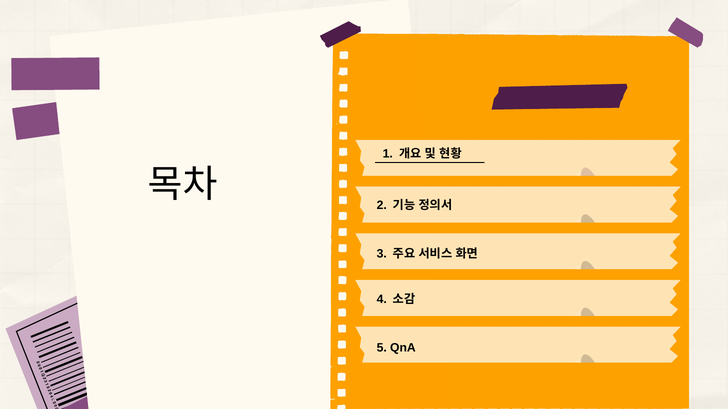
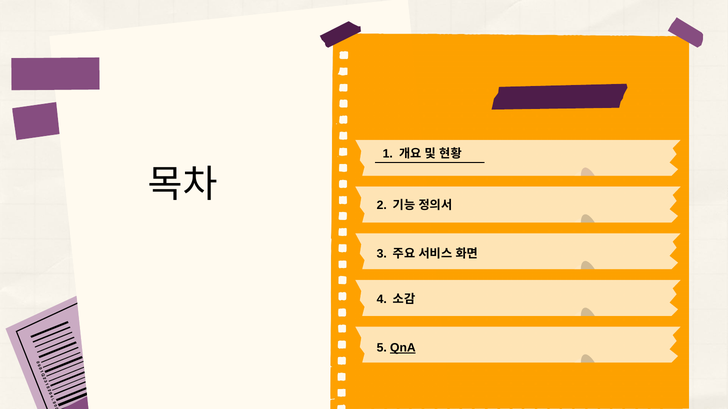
QnA underline: none -> present (403, 348)
